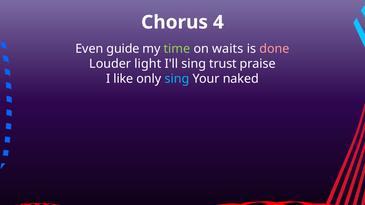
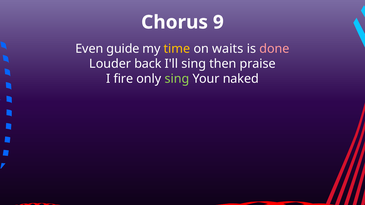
4: 4 -> 9 (218, 22)
time colour: light green -> yellow (177, 49)
light: light -> back (148, 64)
trust: trust -> then (223, 64)
like: like -> fire (123, 79)
sing colour: light blue -> light green (177, 79)
